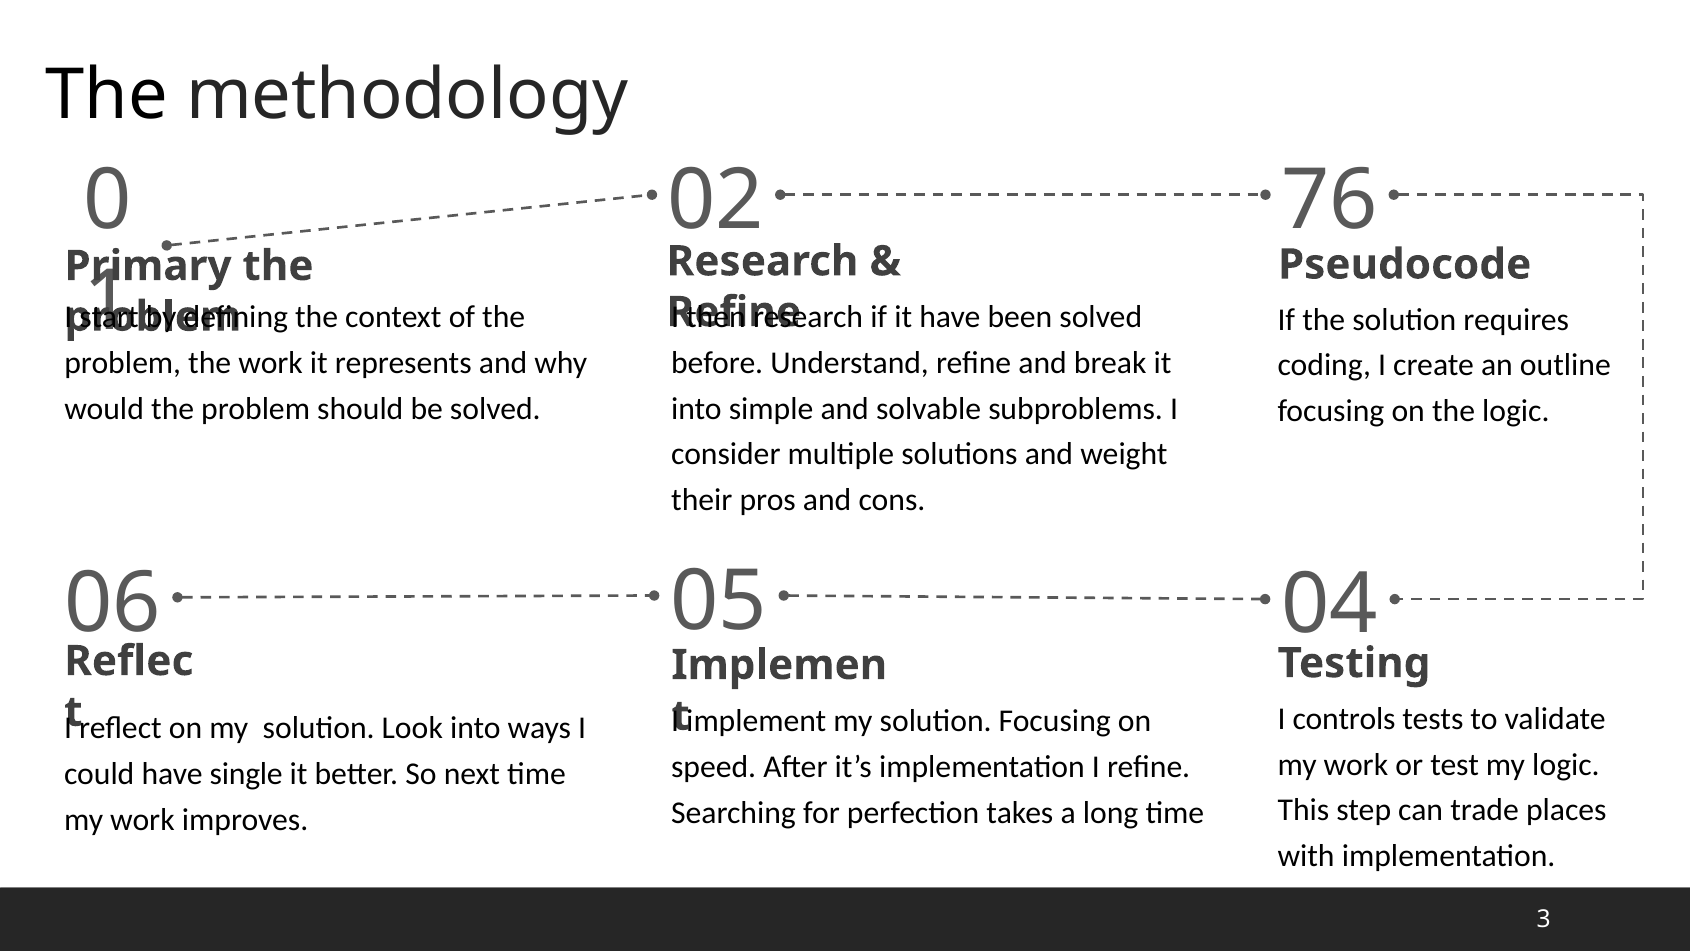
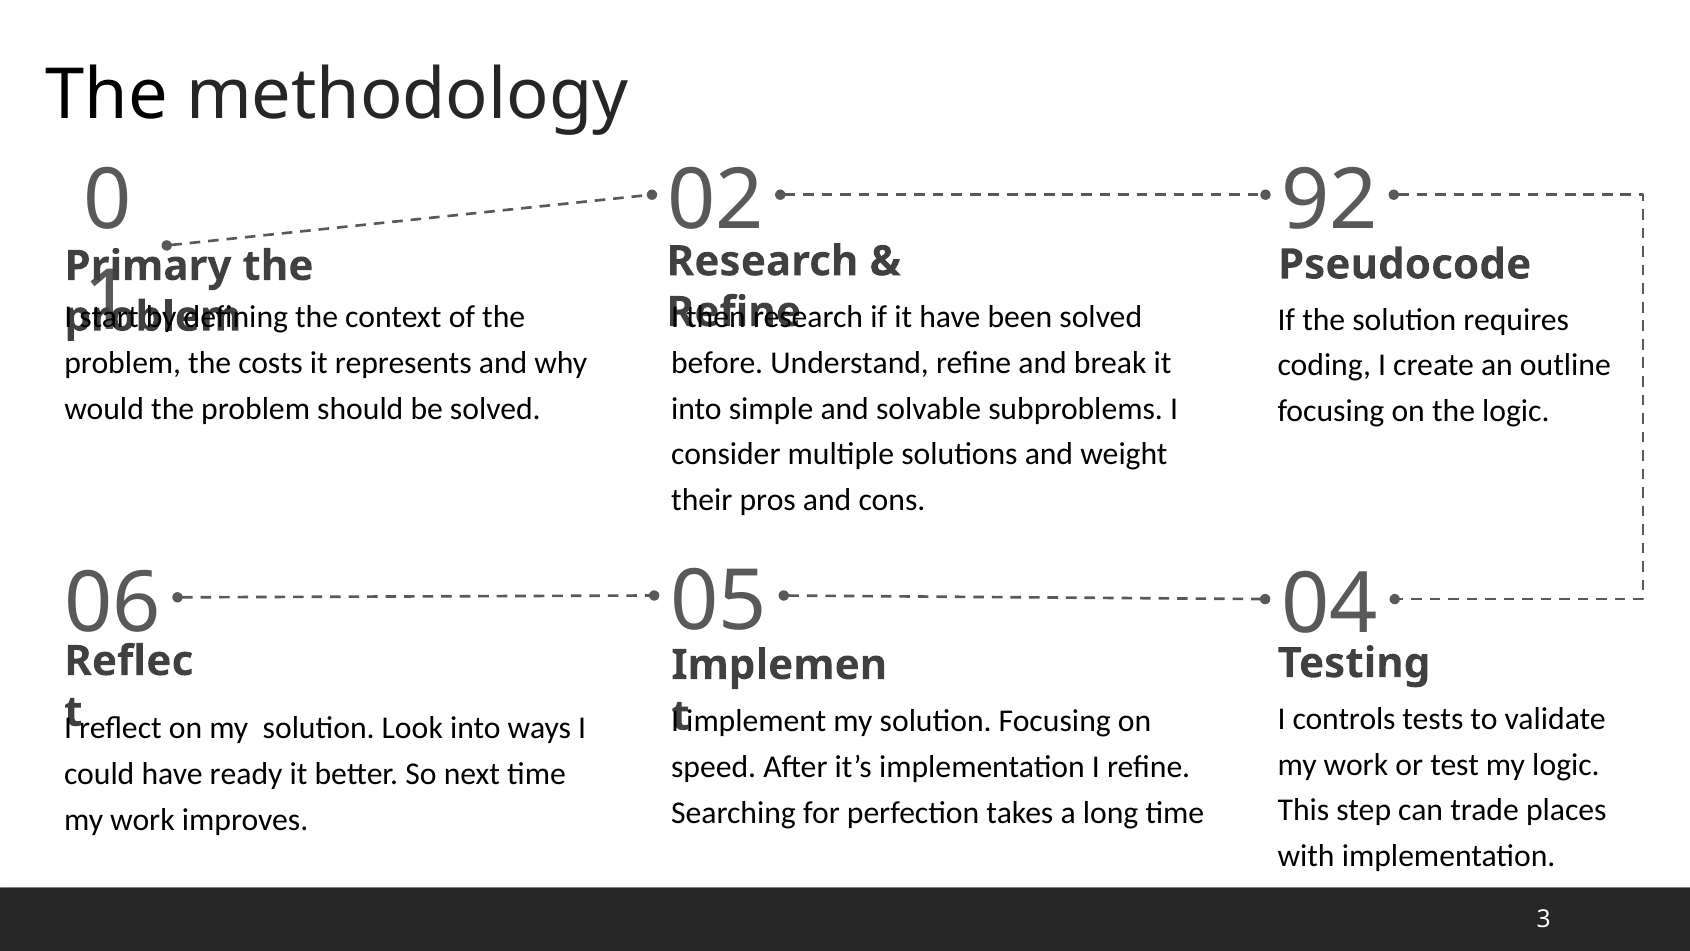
76: 76 -> 92 (1330, 201)
the work: work -> costs (271, 363)
single: single -> ready (246, 774)
